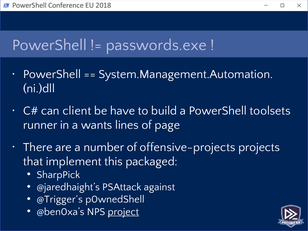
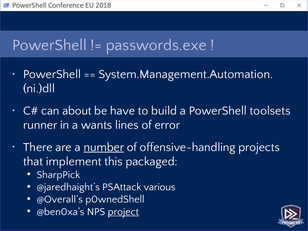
client: client -> about (77, 111)
page: page -> error (167, 125)
number underline: none -> present (104, 147)
offensive-projects: offensive-projects -> offensive-handling (188, 147)
against: against -> various (160, 187)
@Trigger‘s: @Trigger‘s -> @Overall‘s (60, 199)
